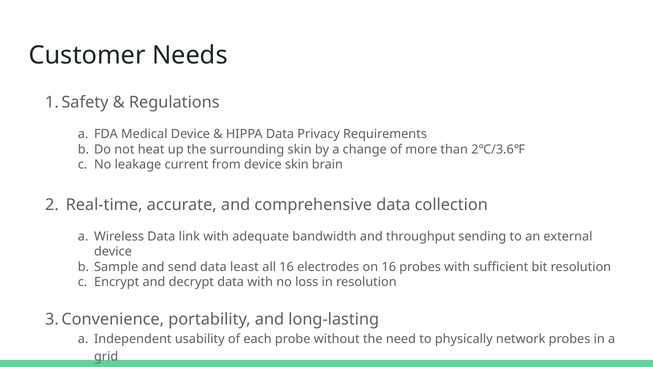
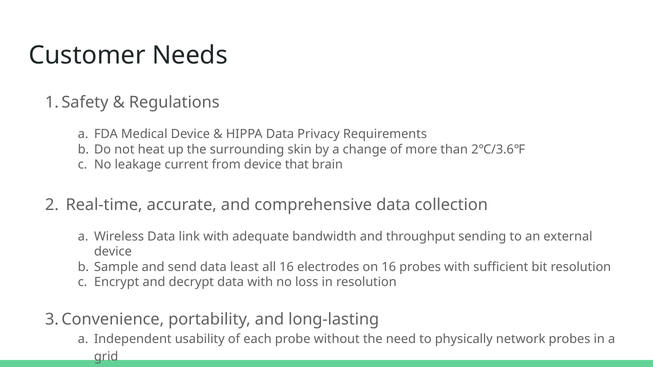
device skin: skin -> that (297, 165)
